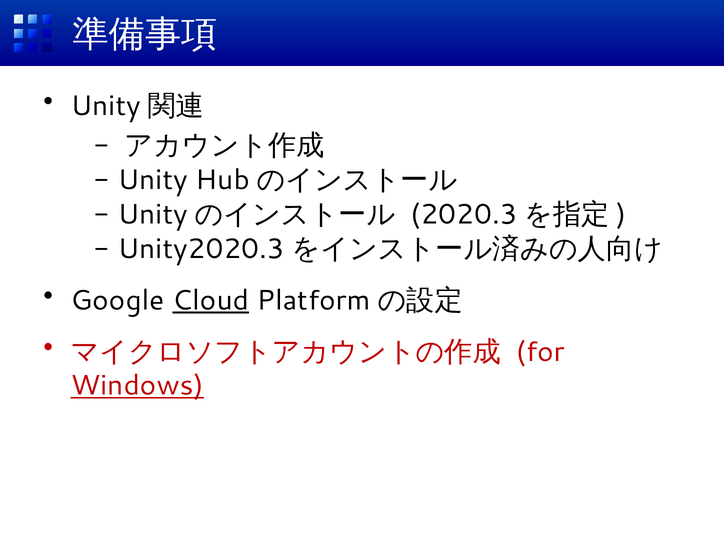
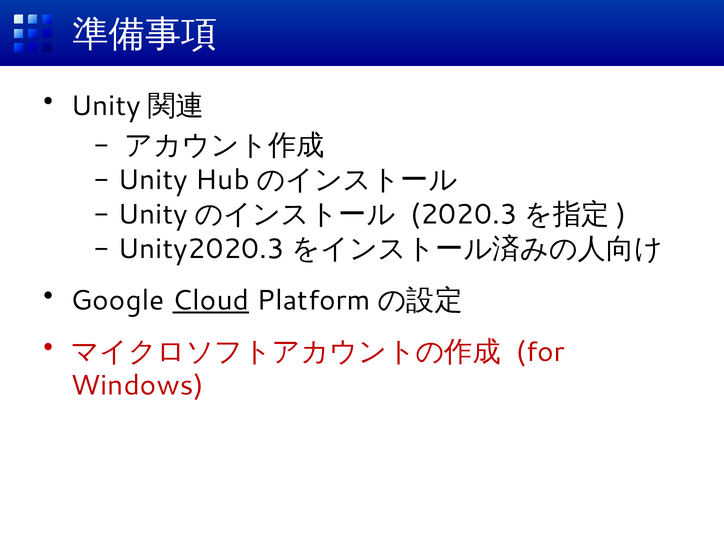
Windows underline: present -> none (137, 386)
